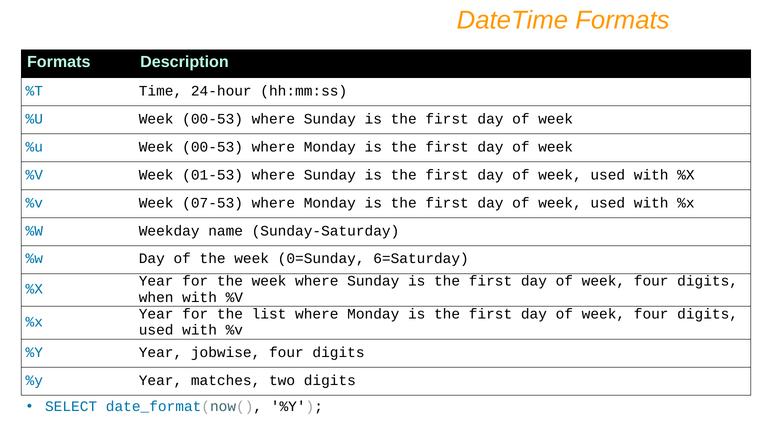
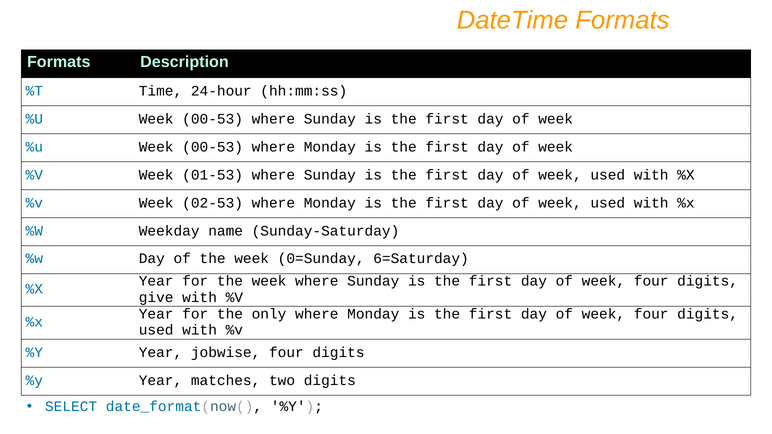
07-53: 07-53 -> 02-53 (213, 203)
when: when -> give (156, 297)
list: list -> only (269, 314)
